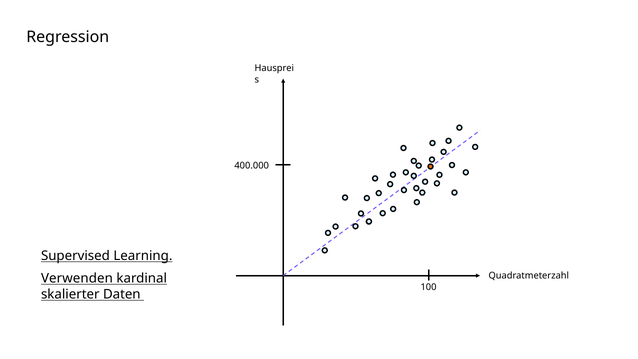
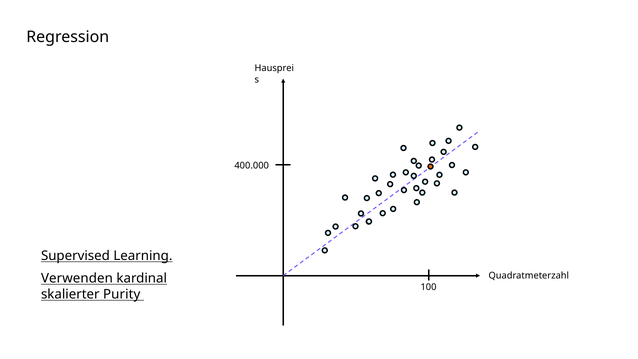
Daten: Daten -> Purity (122, 294)
